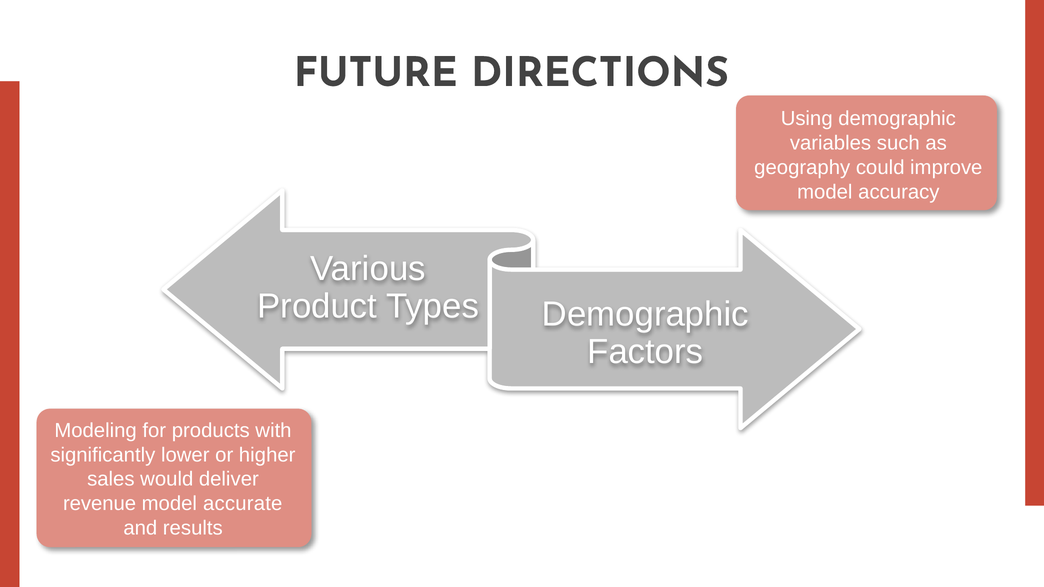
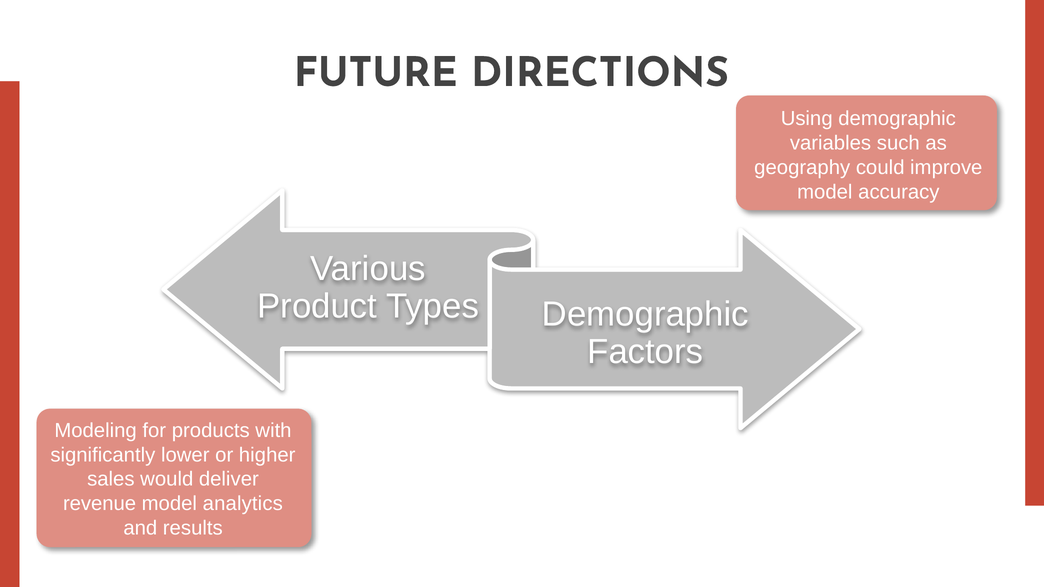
accurate: accurate -> analytics (243, 504)
